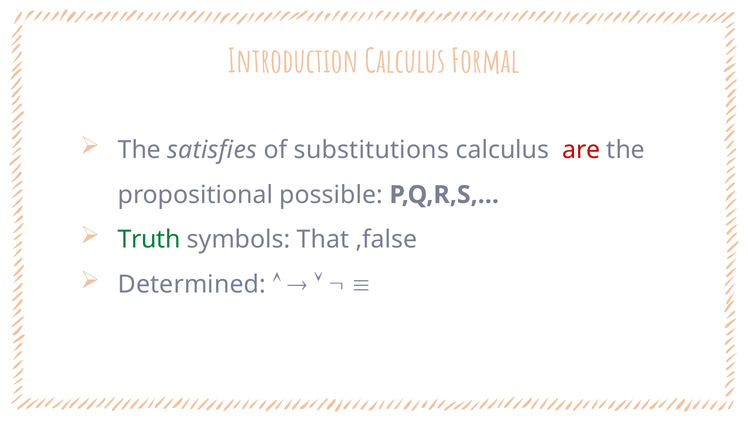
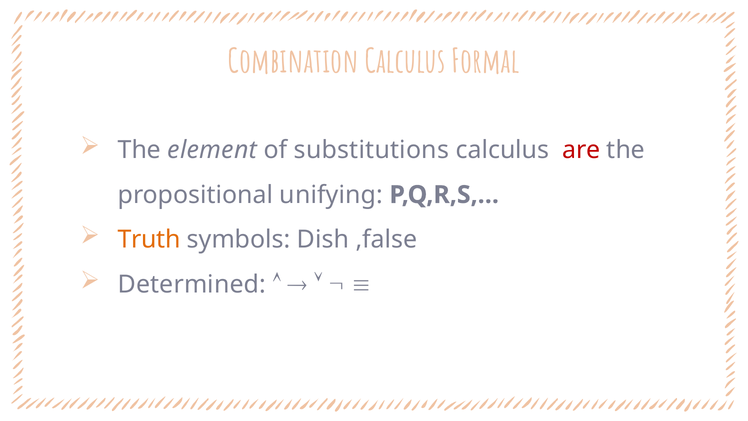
Introduction: Introduction -> Combination (293, 62)
satisfies: satisfies -> element (212, 150)
possible: possible -> unifying (331, 195)
Truth colour: green -> orange (149, 240)
That: That -> Dish (323, 240)
